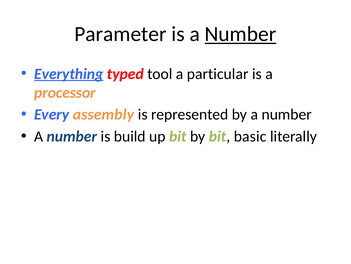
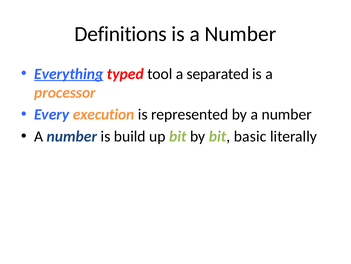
Parameter: Parameter -> Definitions (121, 34)
Number underline: present -> none (240, 34)
particular: particular -> separated (218, 74)
assembly: assembly -> execution (104, 114)
